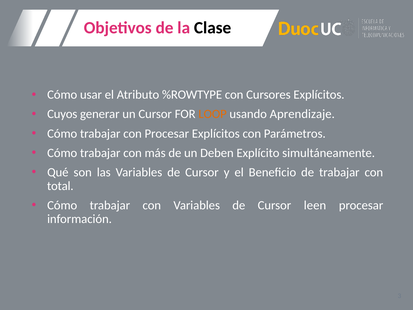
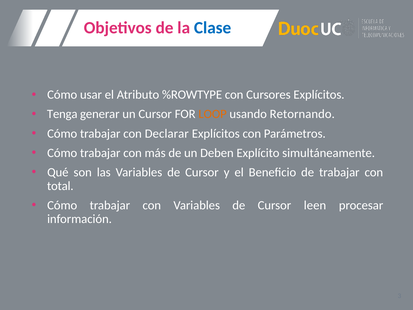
Clase colour: black -> blue (213, 28)
Cuyos: Cuyos -> Tenga (62, 114)
Aprendizaje: Aprendizaje -> Retornando (302, 114)
con Procesar: Procesar -> Declarar (167, 133)
